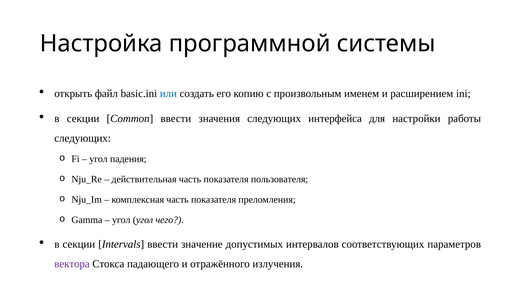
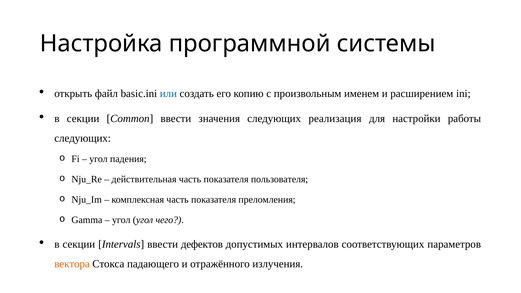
интерфейса: интерфейса -> реализация (335, 119)
значение: значение -> дефектов (202, 244)
вектора colour: purple -> orange (72, 264)
